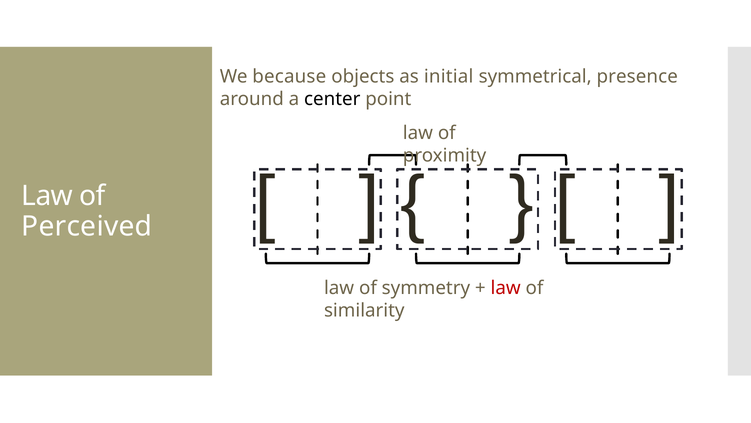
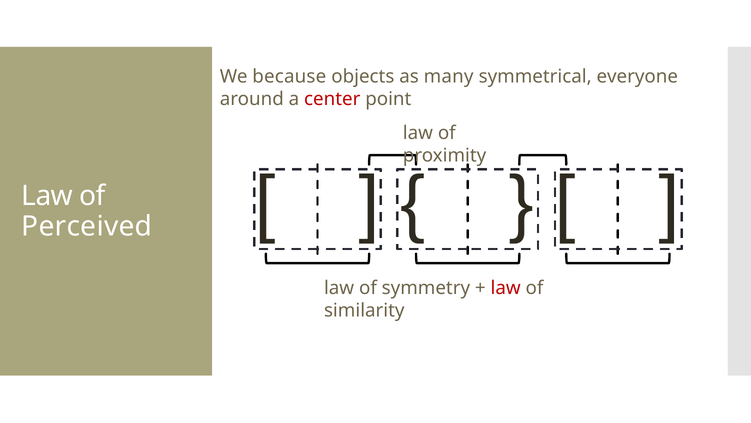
initial: initial -> many (449, 76)
presence: presence -> everyone (637, 76)
center colour: black -> red (332, 99)
